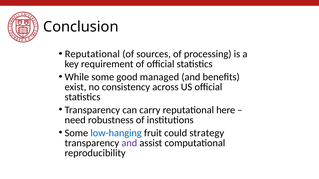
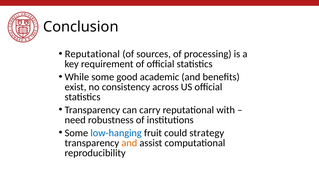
managed: managed -> academic (160, 77)
here: here -> with (226, 110)
and colour: purple -> orange (129, 143)
